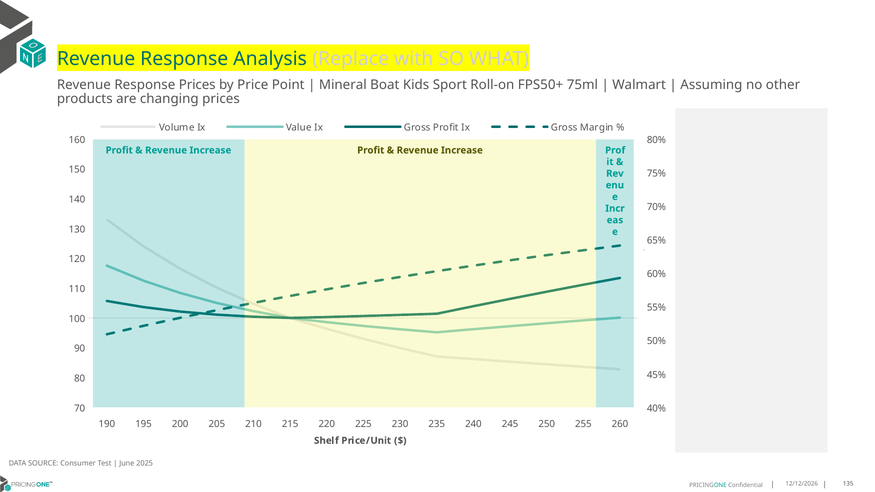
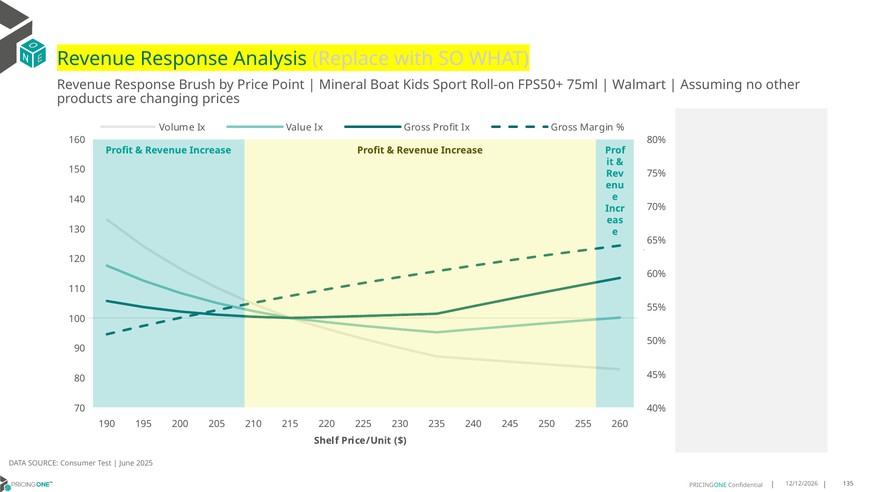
Response Prices: Prices -> Brush (197, 85)
